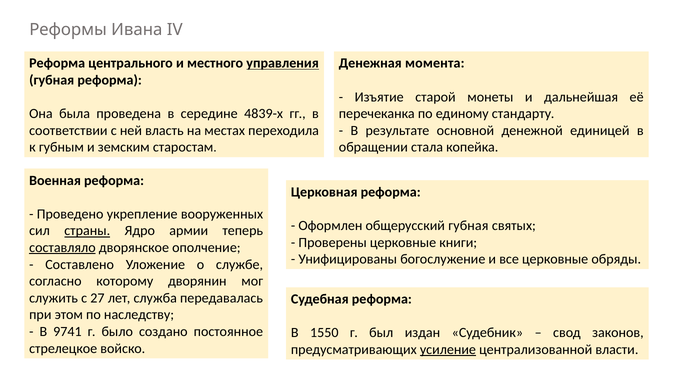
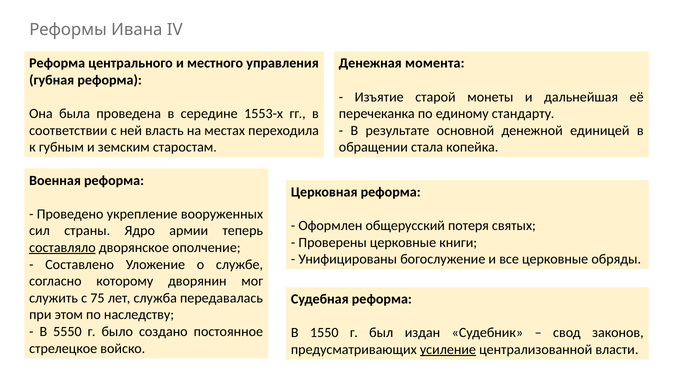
управления underline: present -> none (283, 63)
4839-х: 4839-х -> 1553-х (264, 114)
общерусский губная: губная -> потеря (469, 226)
страны underline: present -> none (87, 231)
27: 27 -> 75 (97, 298)
9741: 9741 -> 5550 (67, 332)
